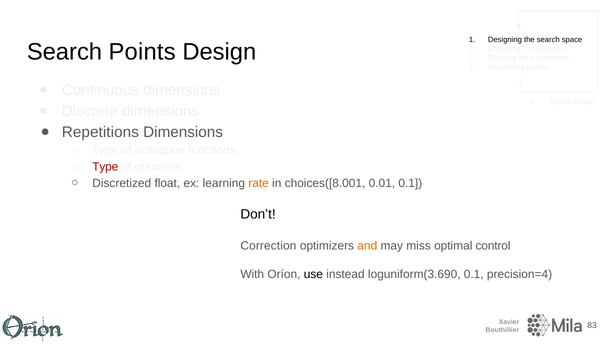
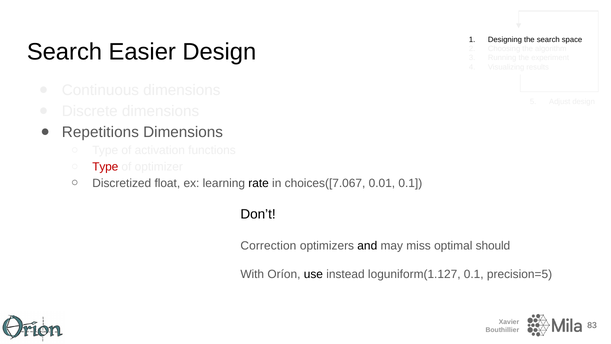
Points: Points -> Easier (142, 52)
rate colour: orange -> black (259, 183)
choices([8.001: choices([8.001 -> choices([7.067 (325, 183)
and colour: orange -> black (367, 246)
control: control -> should (493, 246)
loguniform(3.690: loguniform(3.690 -> loguniform(1.127 (414, 274)
precision=4: precision=4 -> precision=5 (520, 274)
